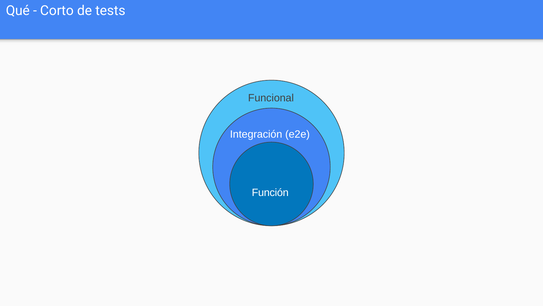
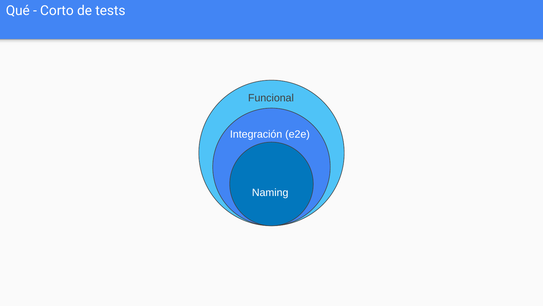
Función: Función -> Naming (270, 192)
